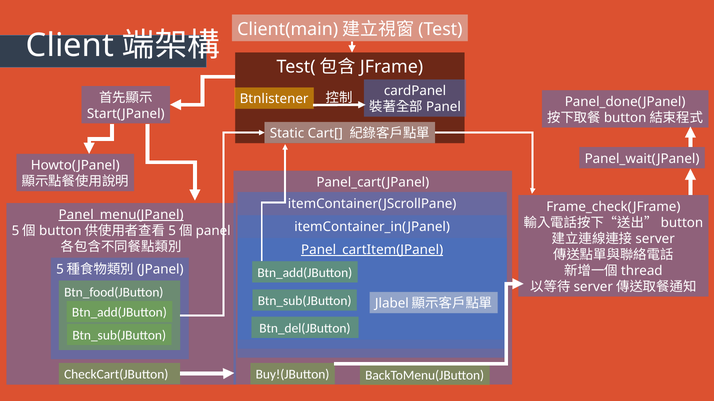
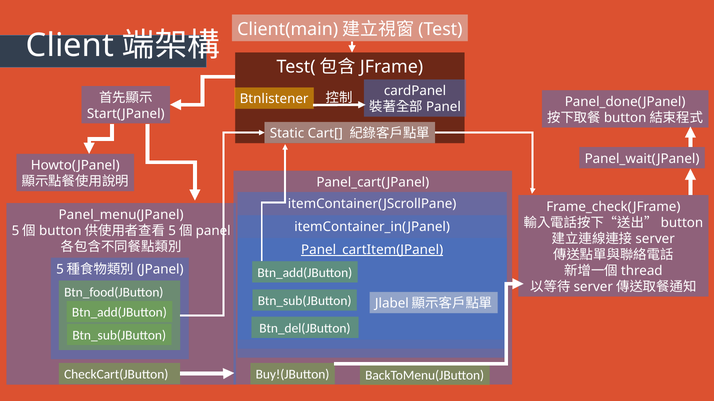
Panel_menu(JPanel underline: present -> none (121, 215)
